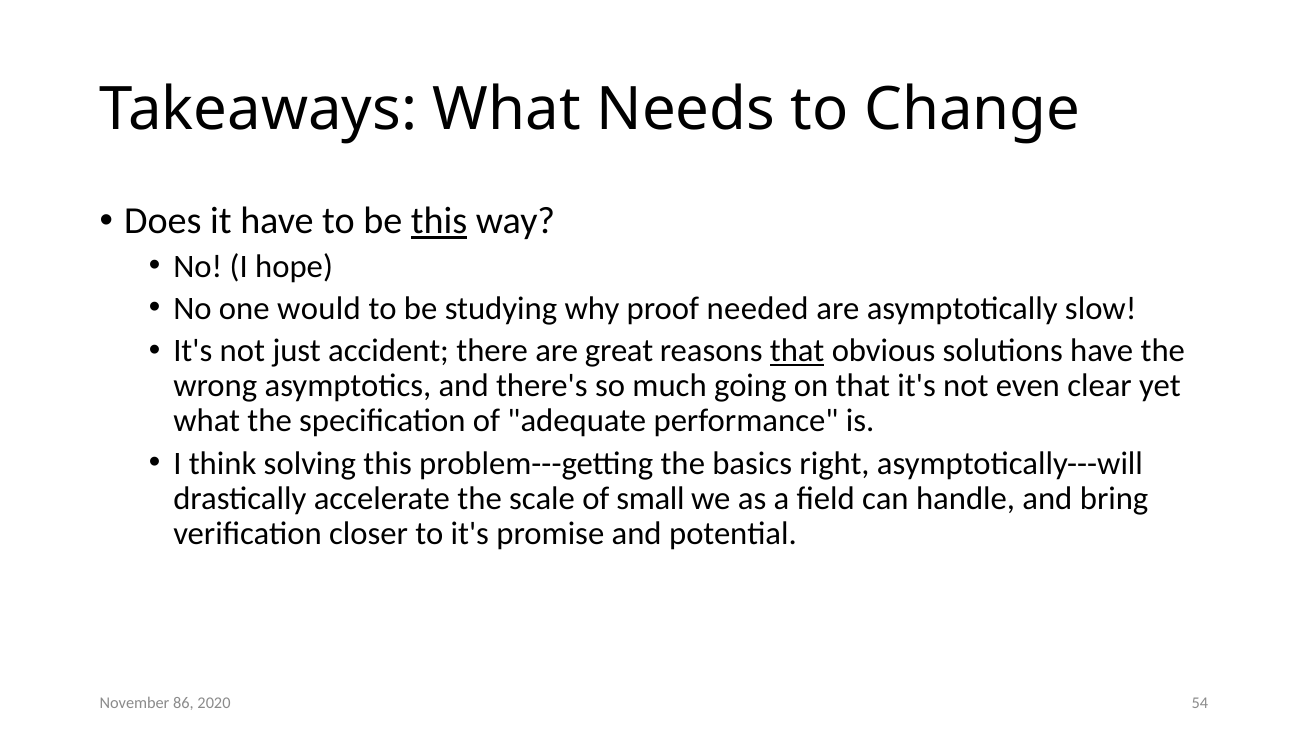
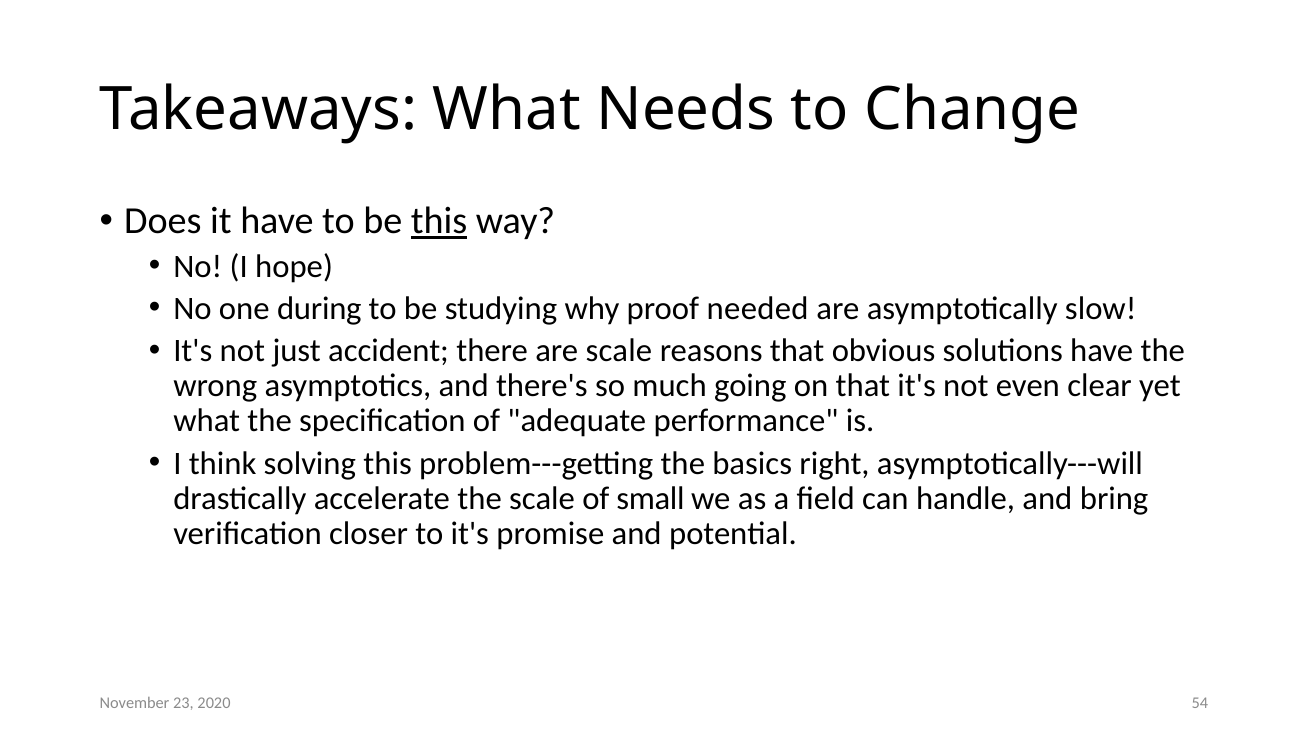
would: would -> during (319, 308)
are great: great -> scale (619, 350)
that underline: present -> none (797, 350)
86: 86 -> 23 (183, 703)
